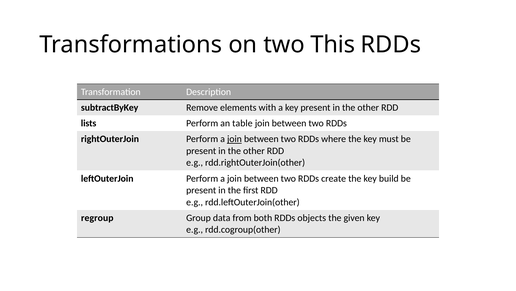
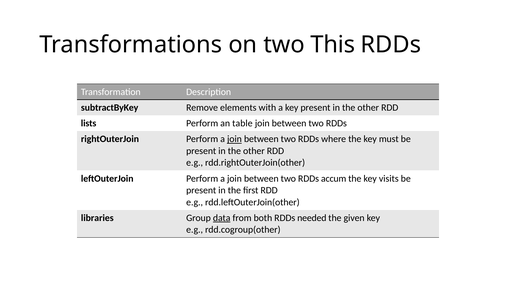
create: create -> accum (334, 178)
build: build -> visits (389, 178)
regroup: regroup -> libraries (97, 217)
data underline: none -> present (222, 217)
objects: objects -> needed (312, 217)
